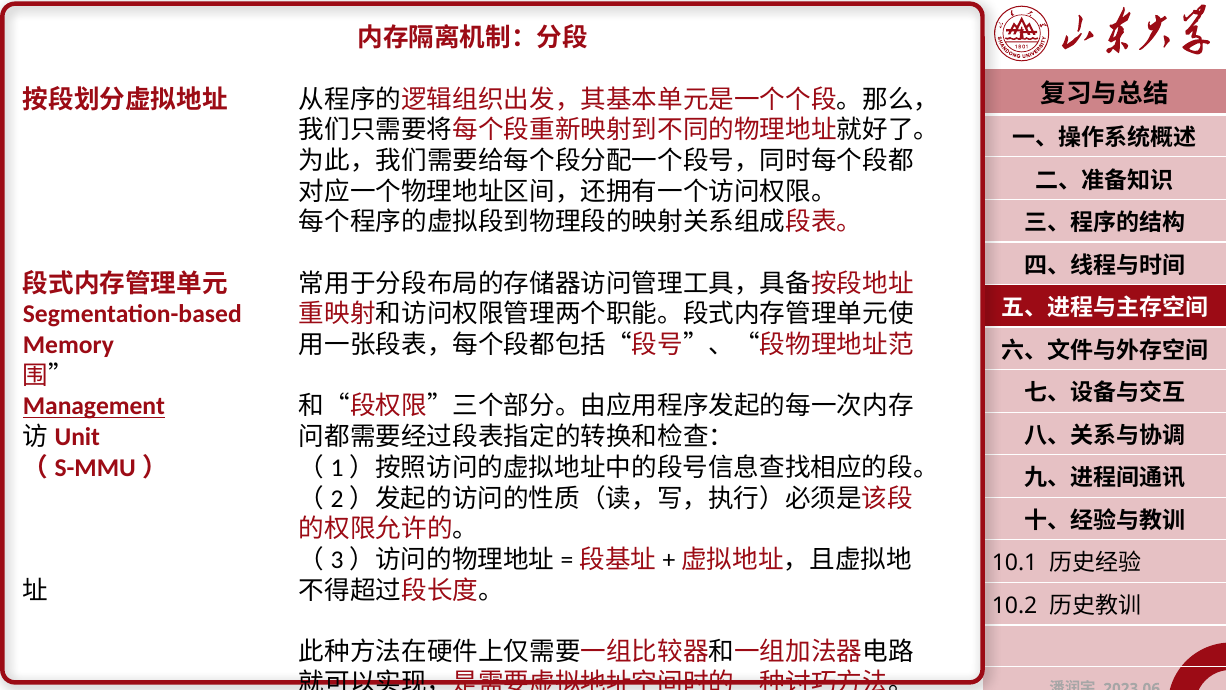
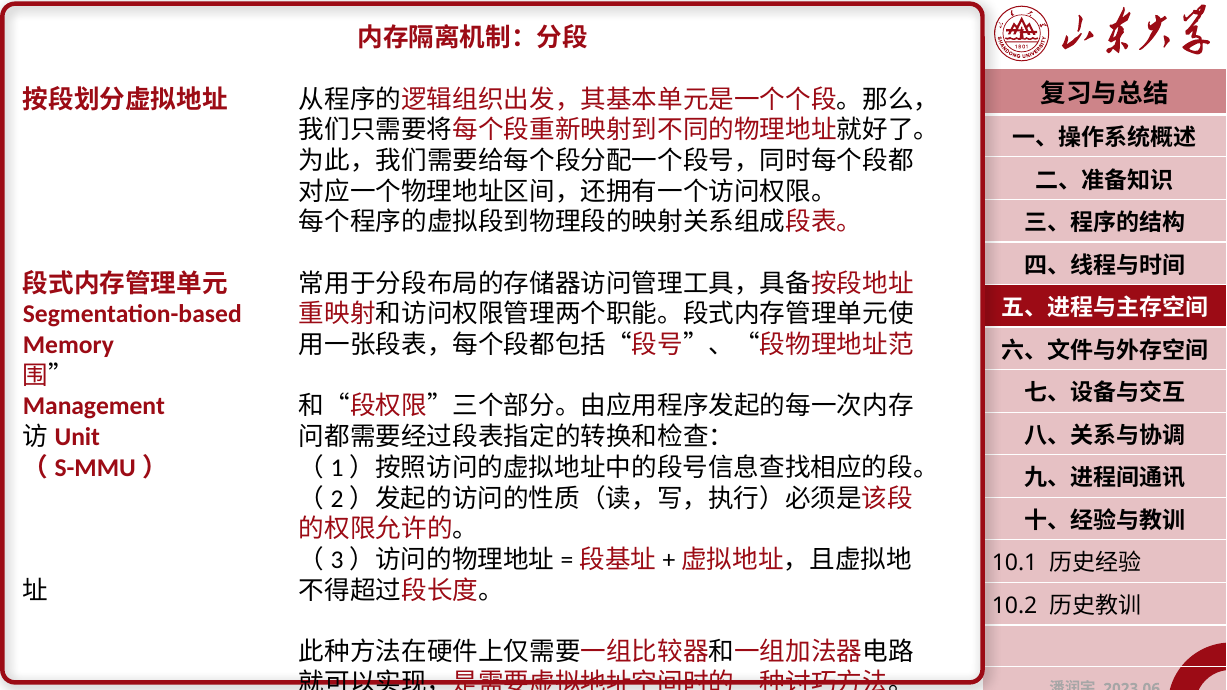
Management underline: present -> none (94, 407)
